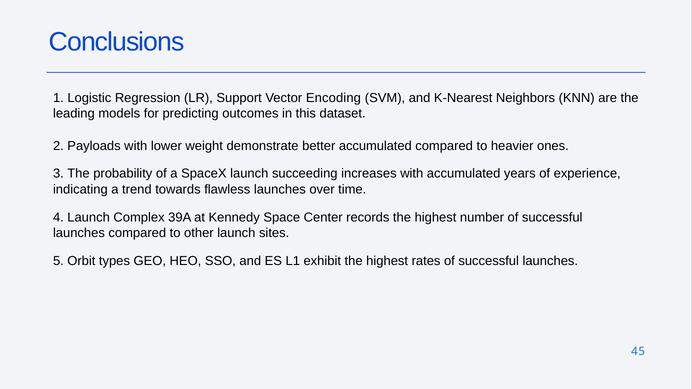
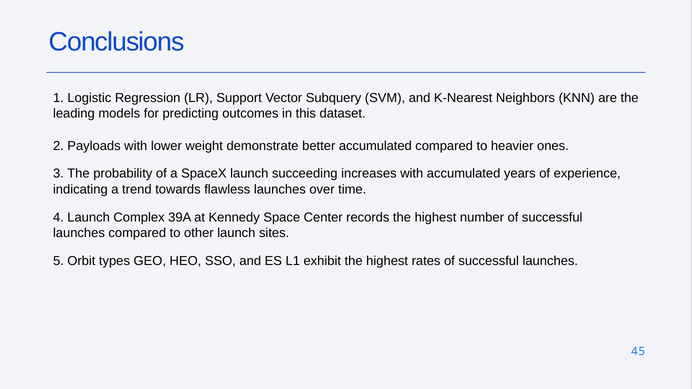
Encoding: Encoding -> Subquery (334, 98)
